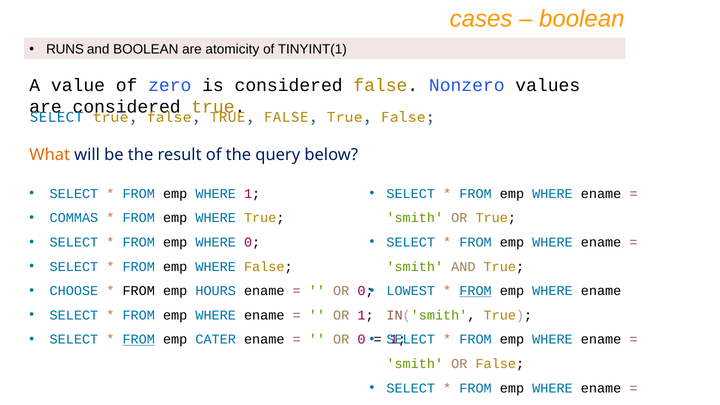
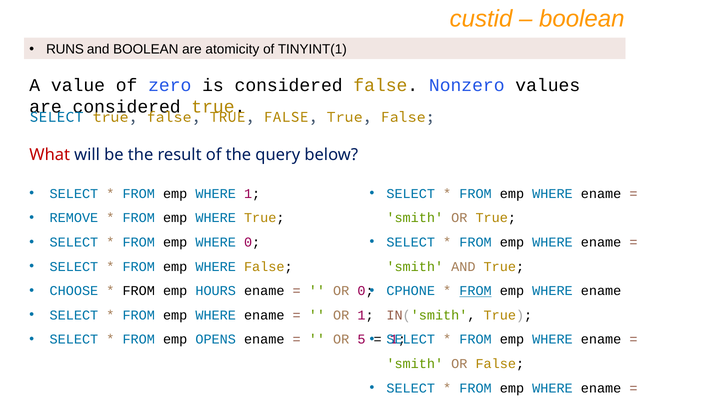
cases: cases -> custid (481, 19)
What colour: orange -> red (50, 155)
COMMAS: COMMAS -> REMOVE (74, 218)
LOWEST: LOWEST -> CPHONE (411, 291)
FROM underline: present -> none (139, 339)
CATER: CATER -> OPENS (216, 339)
0: 0 -> 5 (361, 339)
